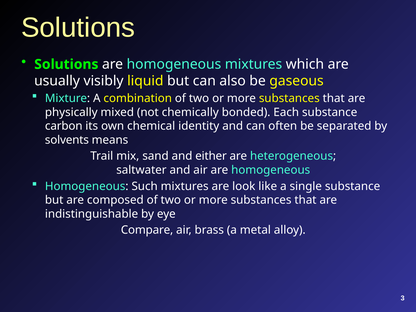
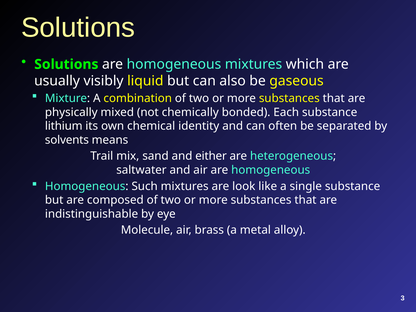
carbon: carbon -> lithium (64, 126)
Compare: Compare -> Molecule (147, 230)
